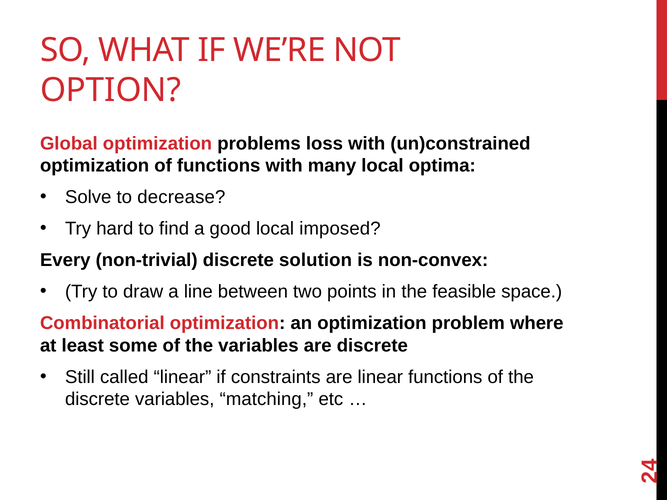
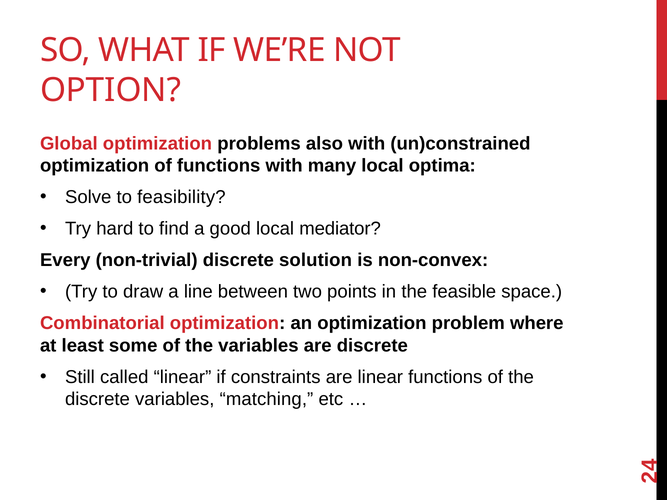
loss: loss -> also (324, 144)
decrease: decrease -> feasibility (181, 197)
imposed: imposed -> mediator (340, 229)
